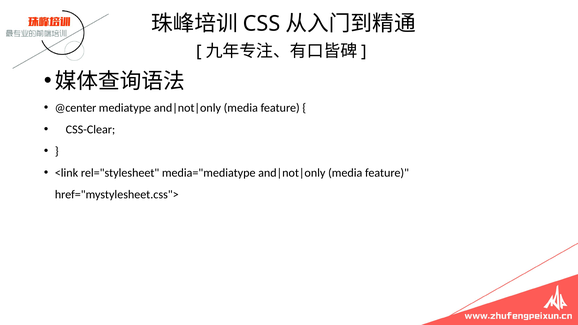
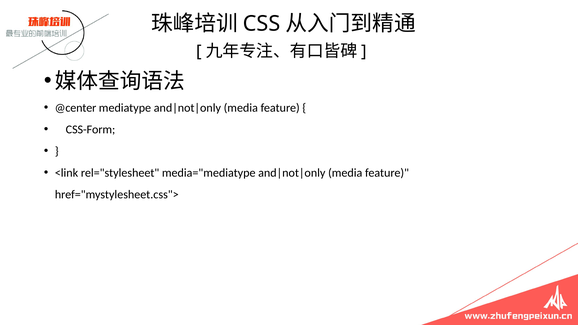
CSS-Clear: CSS-Clear -> CSS-Form (90, 130)
